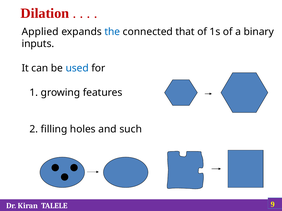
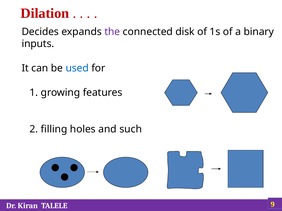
Applied: Applied -> Decides (40, 32)
the colour: blue -> purple (112, 32)
that: that -> disk (185, 32)
